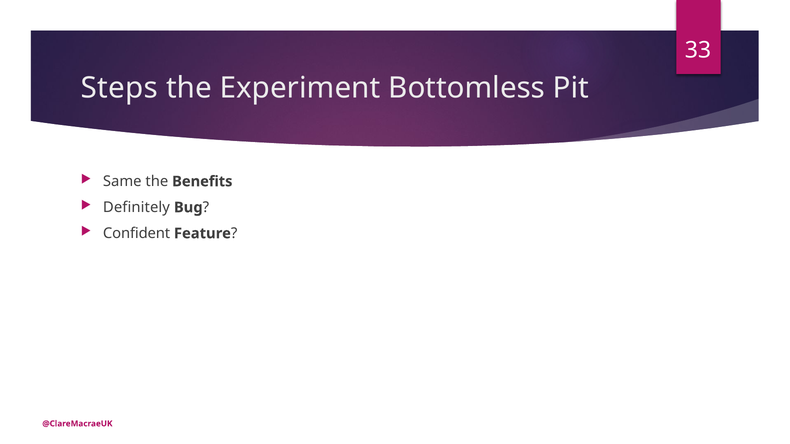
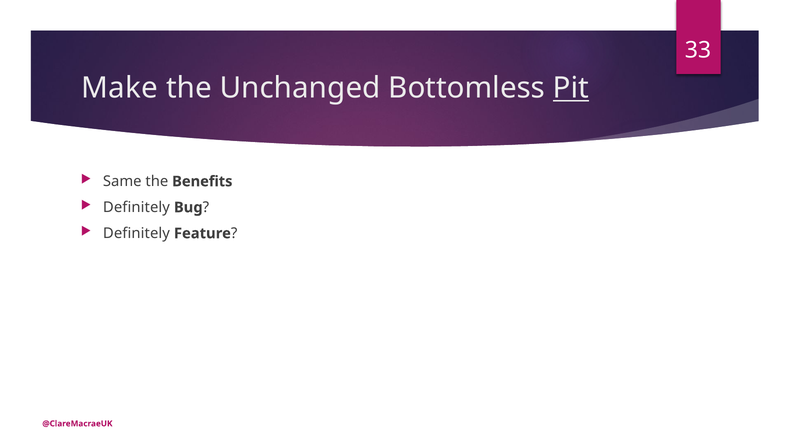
Steps: Steps -> Make (119, 88)
Experiment: Experiment -> Unchanged (300, 88)
Pit underline: none -> present (571, 88)
Confident: Confident -> Definitely (136, 234)
